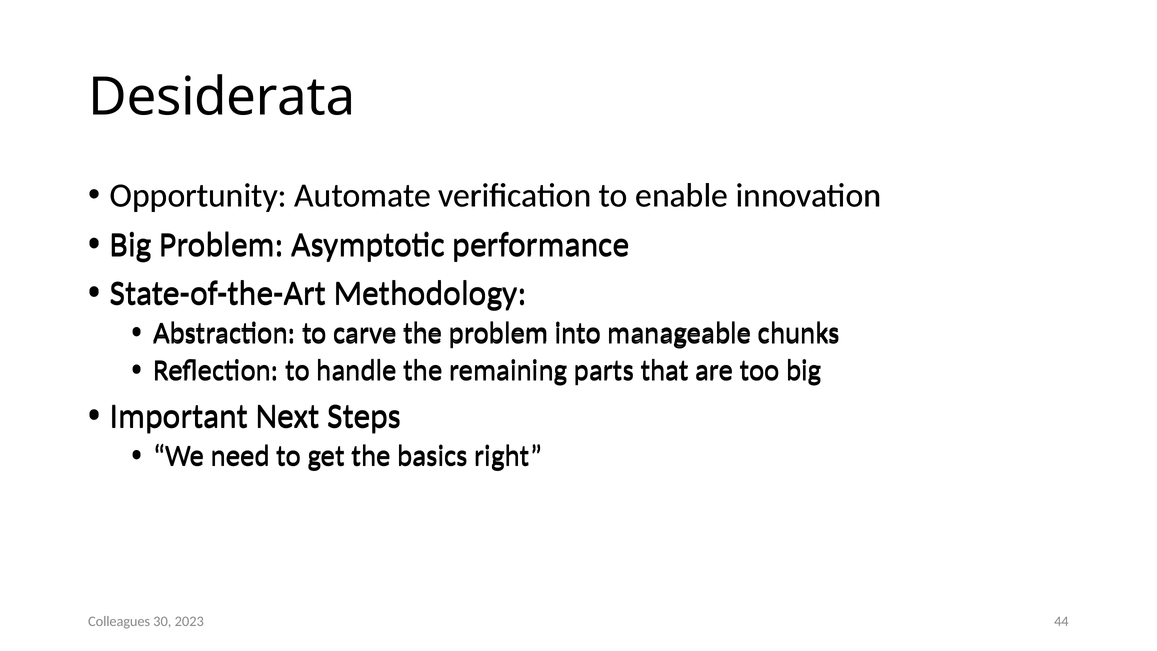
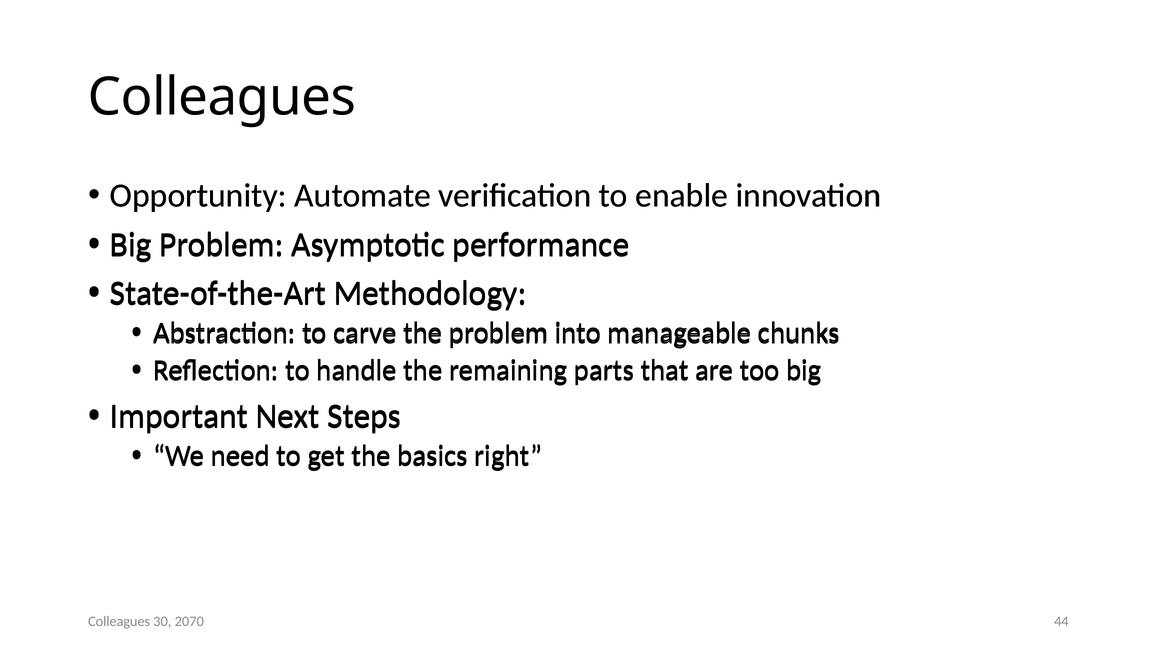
Desiderata: Desiderata -> Colleagues (222, 97)
2023: 2023 -> 2070 (189, 622)
